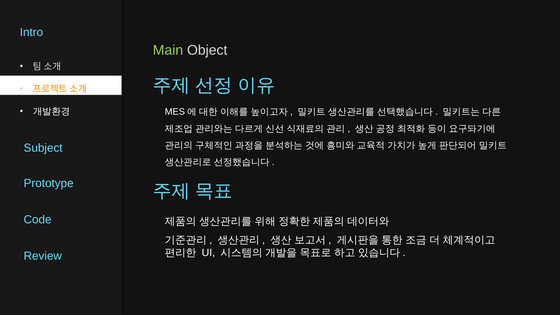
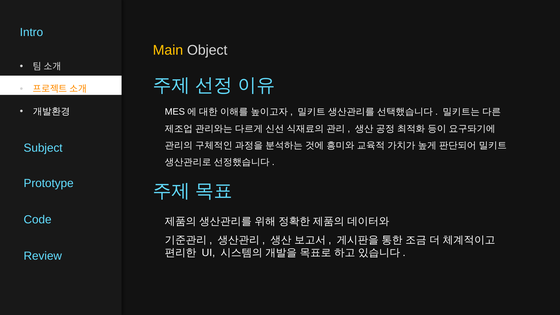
Main colour: light green -> yellow (168, 50)
